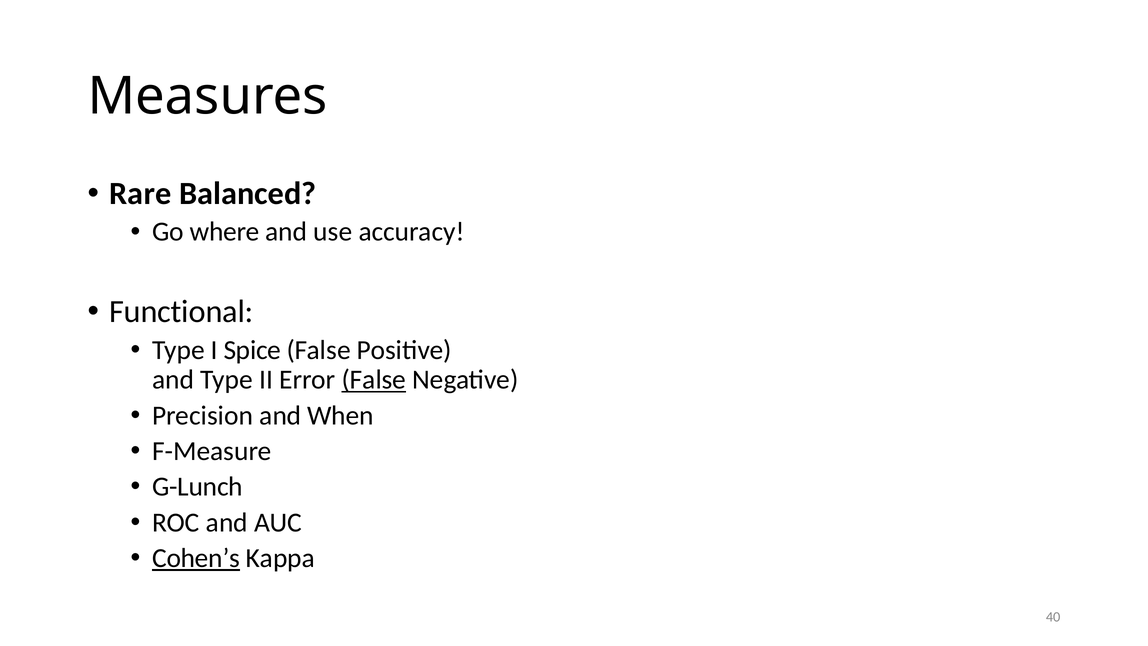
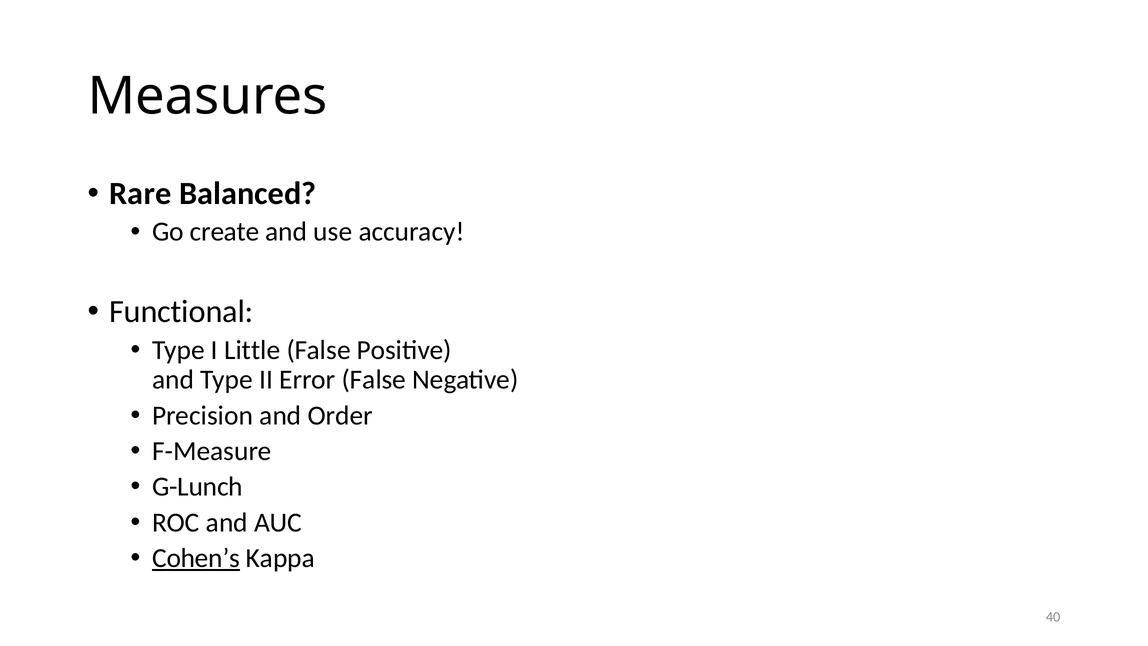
where: where -> create (225, 232)
Spice: Spice -> Little (252, 350)
False underline: present -> none (374, 380)
When: When -> Order (340, 415)
